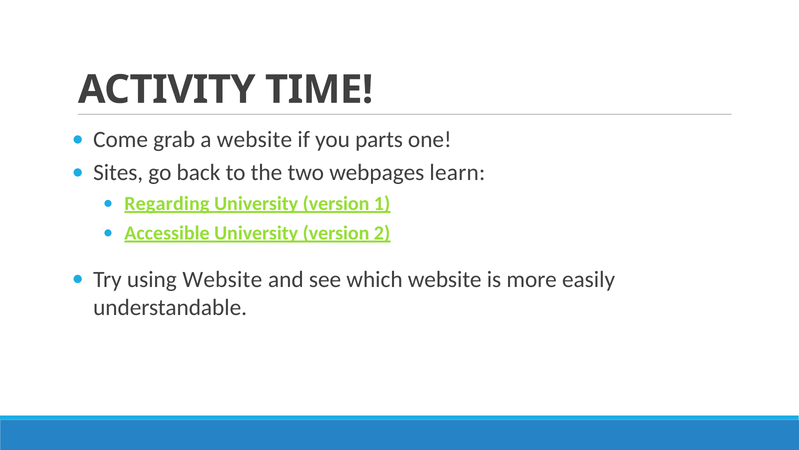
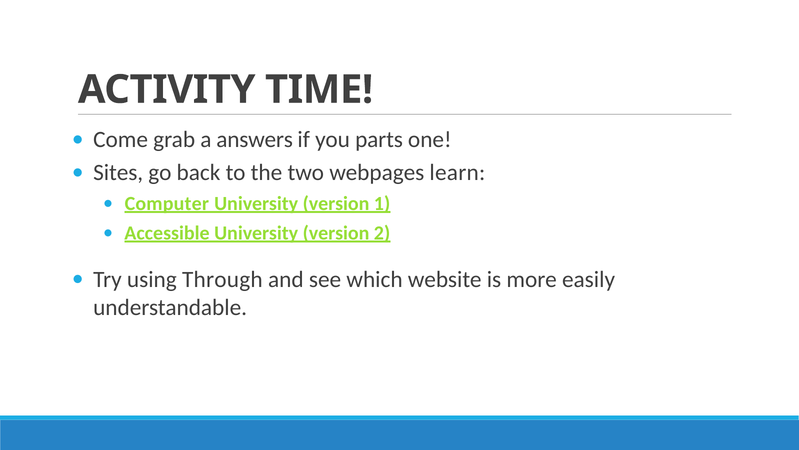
a website: website -> answers (255, 140)
Regarding: Regarding -> Computer (167, 203)
using Website: Website -> Through (222, 279)
